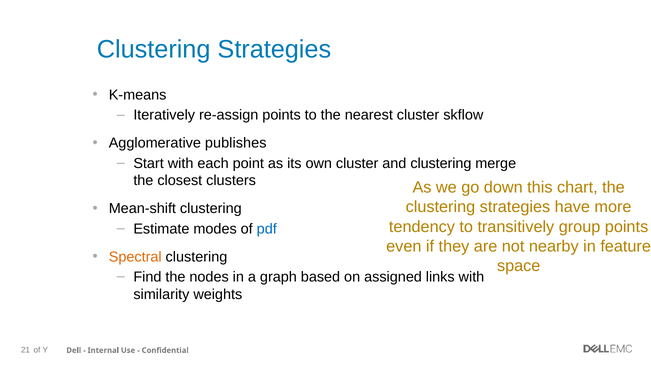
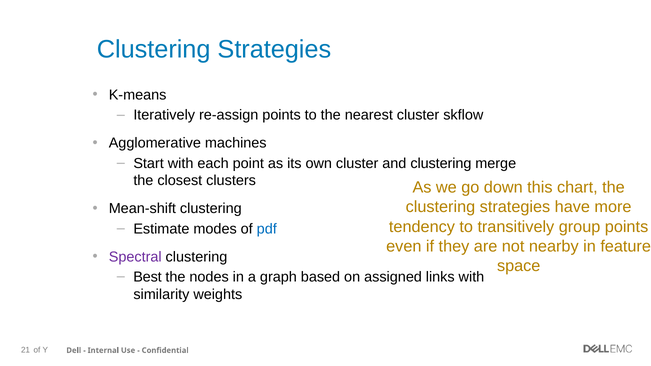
publishes: publishes -> machines (236, 143)
Spectral colour: orange -> purple (135, 257)
Find: Find -> Best (147, 277)
